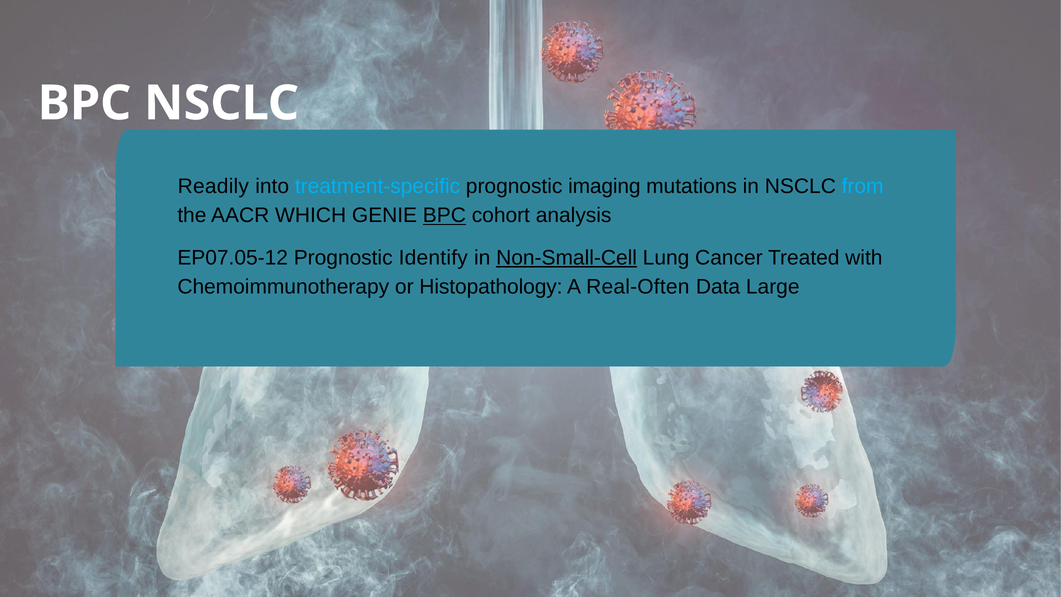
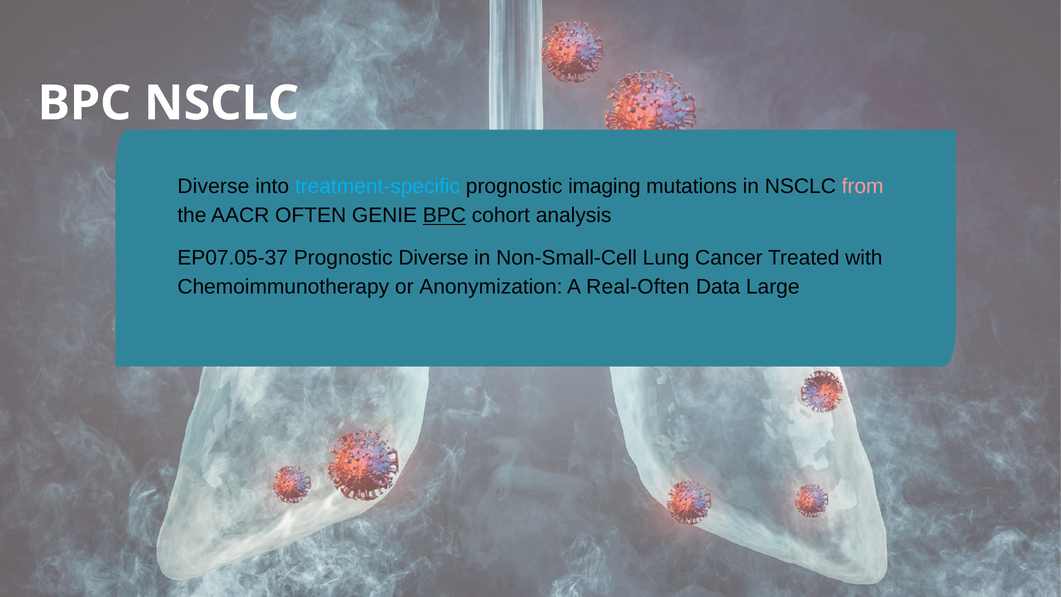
Readily: Readily -> Diverse (213, 186)
from colour: light blue -> pink (863, 186)
WHICH: WHICH -> OFTEN (311, 215)
EP07.05-12: EP07.05-12 -> EP07.05-37 (233, 258)
Prognostic Identify: Identify -> Diverse (433, 258)
Non-Small-Cell underline: present -> none (567, 258)
Histopathology: Histopathology -> Anonymization (491, 287)
